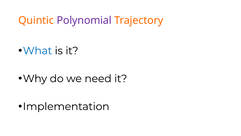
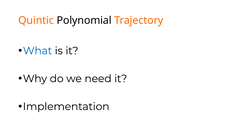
Polynomial colour: purple -> black (84, 20)
